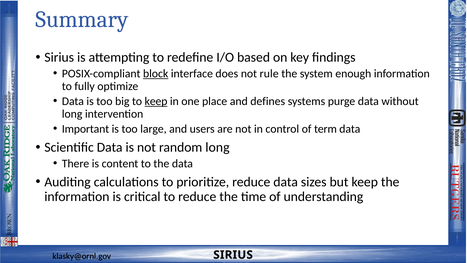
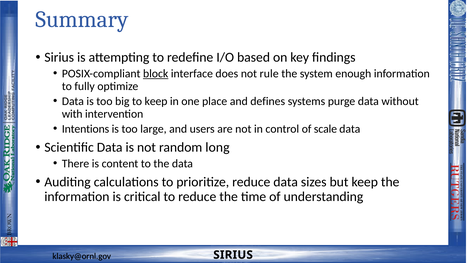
keep underline: present -> none (156, 101)
long: long -> with (72, 114)
Important: Important -> Intentions (86, 129)
term: term -> scale (325, 129)
